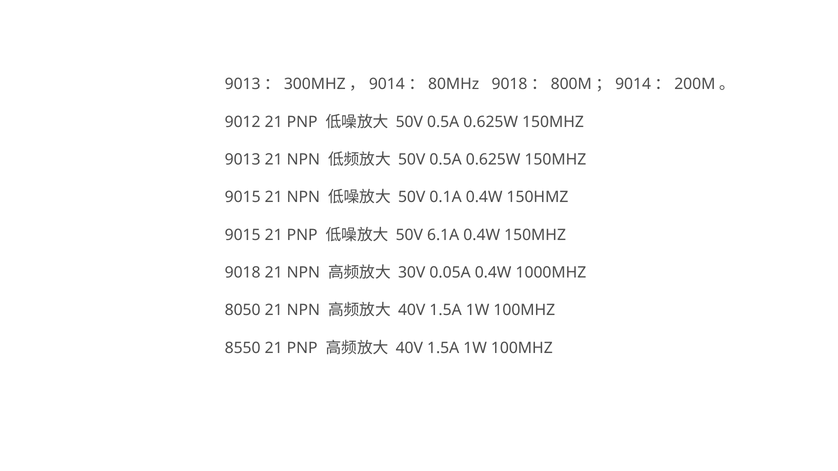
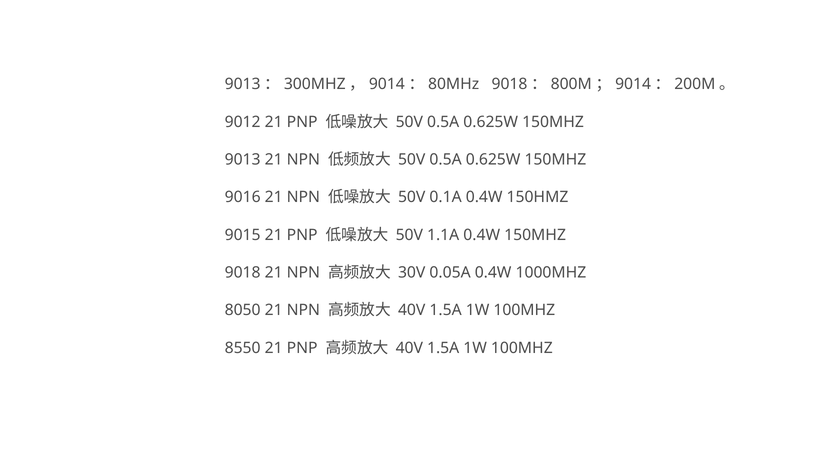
9015: 9015 -> 9016 (243, 197)
6.1A: 6.1A -> 1.1A (443, 235)
